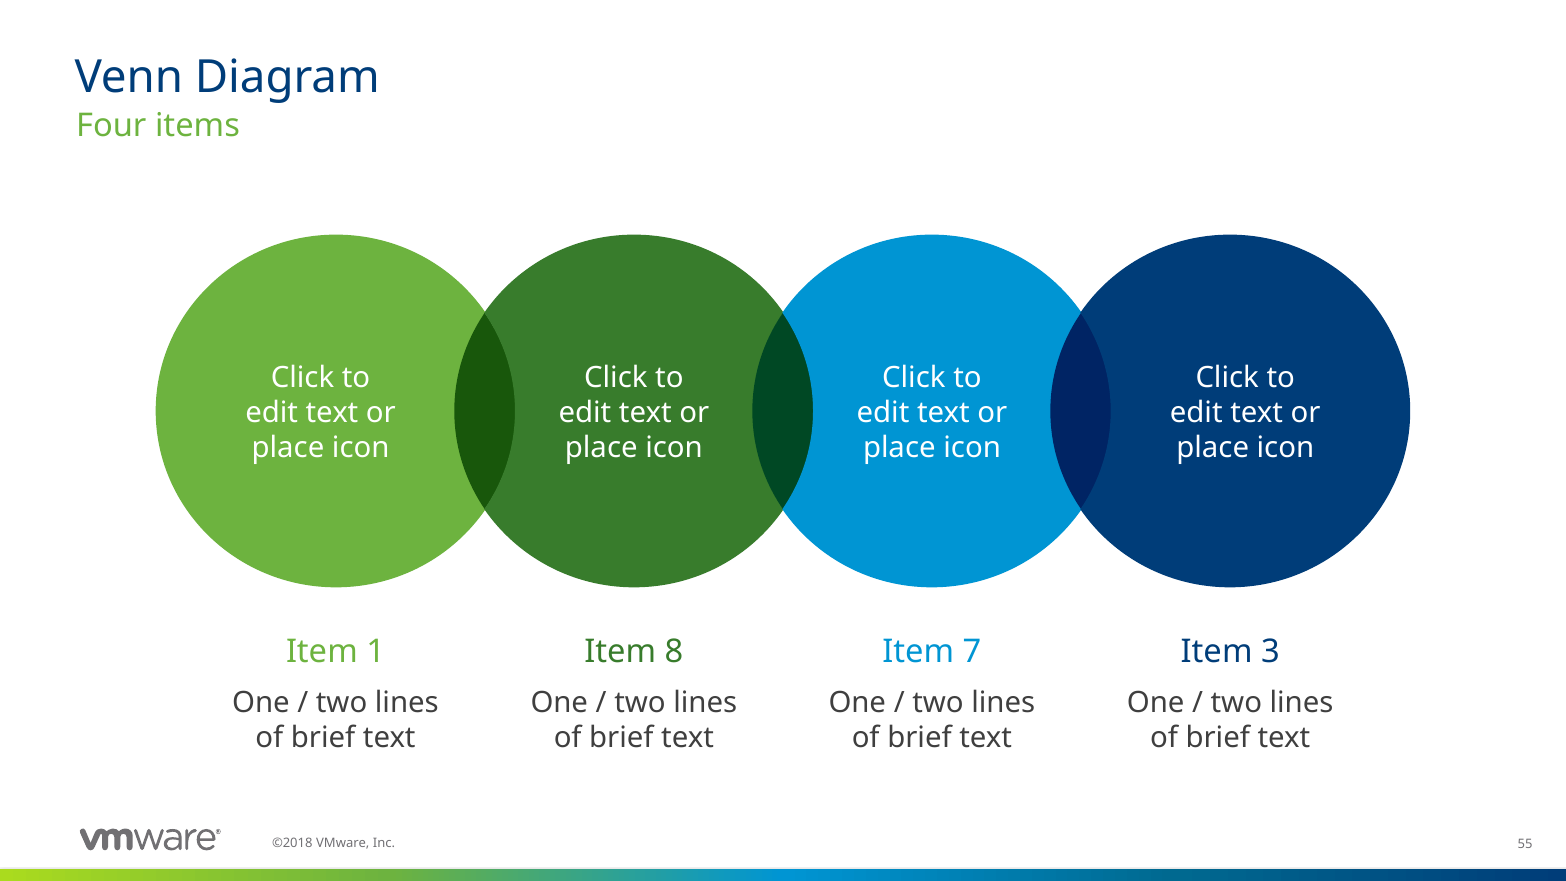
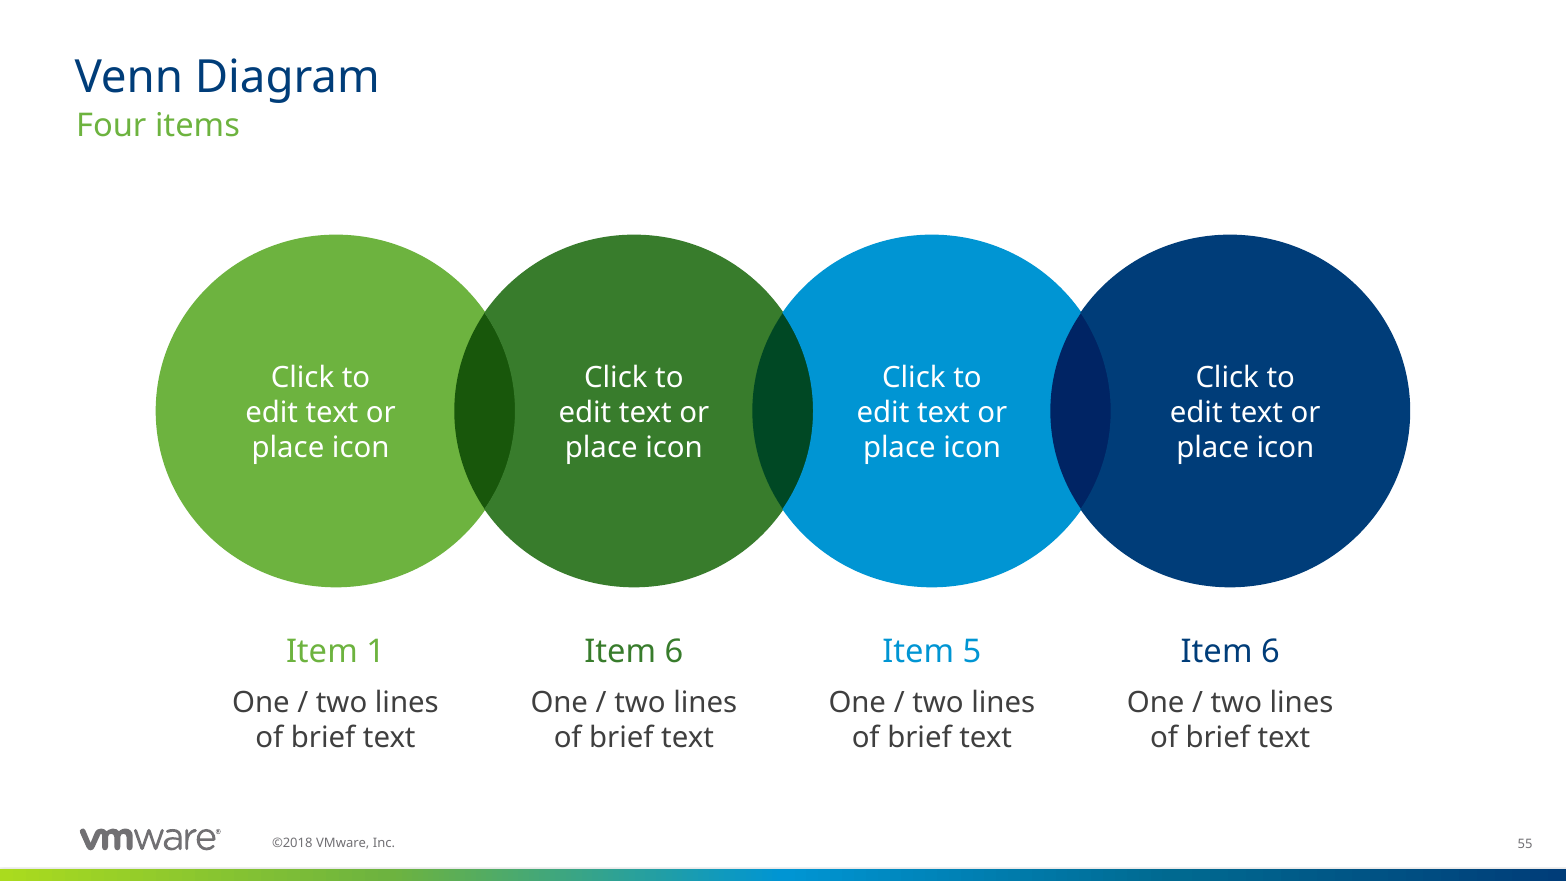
1 Item 8: 8 -> 6 (674, 652)
7: 7 -> 5 (972, 652)
3: 3 -> 6 (1270, 652)
